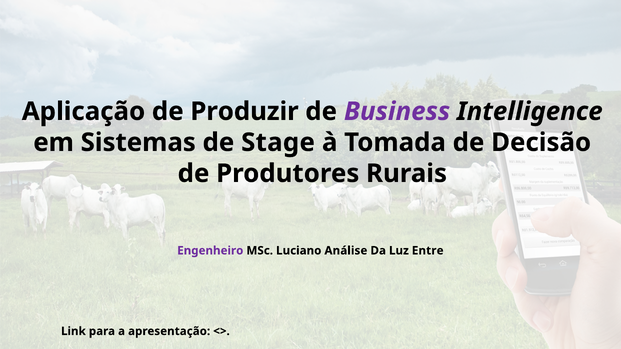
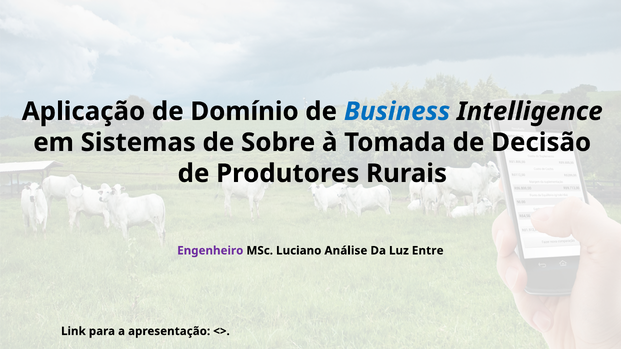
Produzir: Produzir -> Domínio (245, 112)
Business colour: purple -> blue (397, 112)
Stage: Stage -> Sobre (278, 143)
